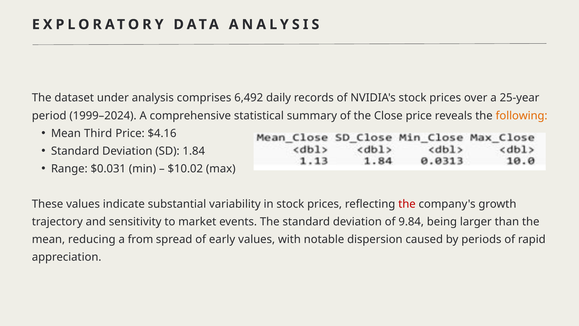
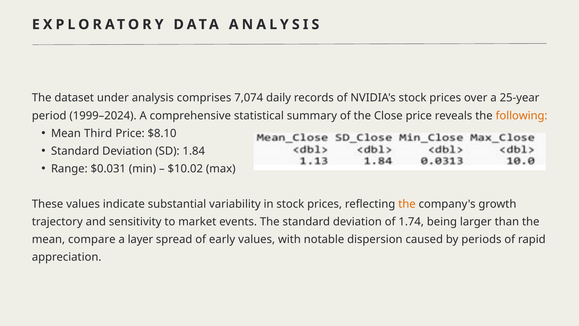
6,492: 6,492 -> 7,074 (249, 98)
$4.16: $4.16 -> $8.10 (162, 133)
the colour: red -> orange (407, 204)
9.84: 9.84 -> 1.74 (411, 222)
reducing: reducing -> compare (92, 239)
from: from -> layer (140, 239)
